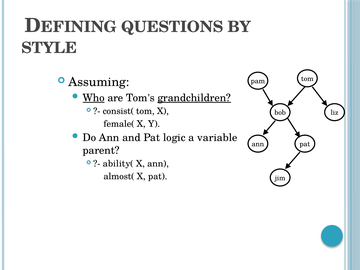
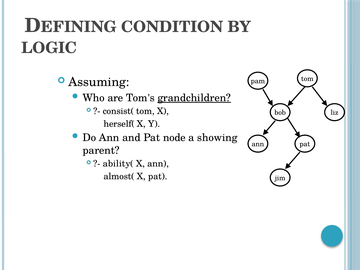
QUESTIONS: QUESTIONS -> CONDITION (172, 27)
STYLE: STYLE -> LOGIC (49, 48)
Who underline: present -> none (94, 98)
female(: female( -> herself( (119, 124)
logic: logic -> node (174, 138)
variable: variable -> showing (217, 138)
